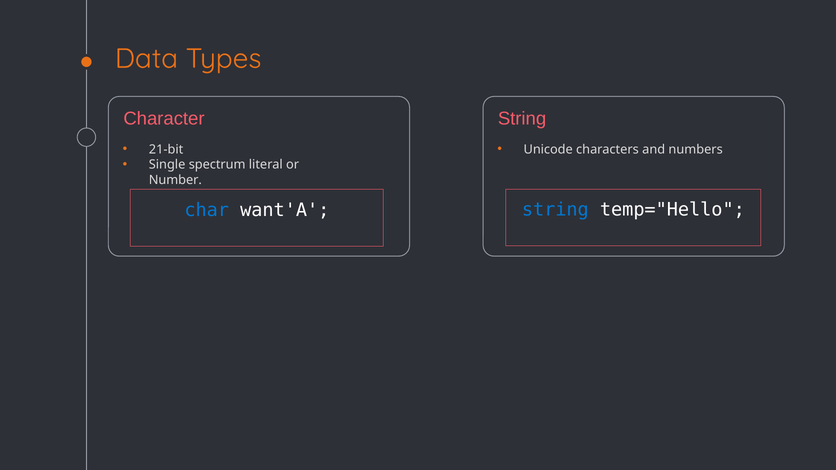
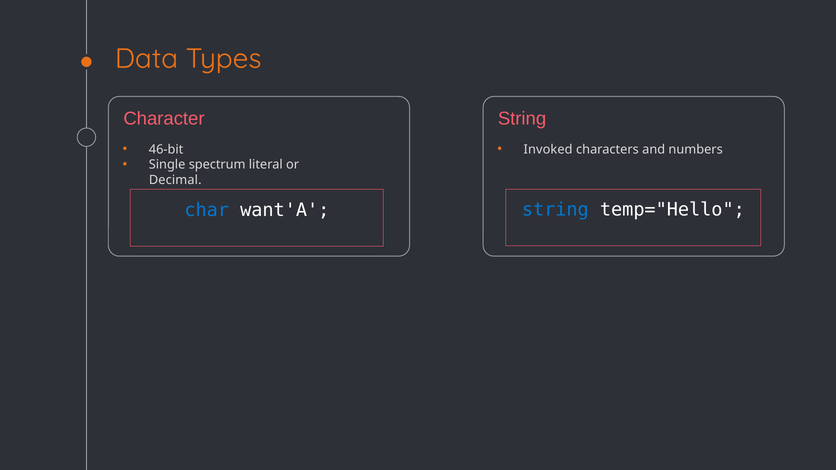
21-bit: 21-bit -> 46-bit (166, 149)
Unicode: Unicode -> Invoked (548, 149)
Number: Number -> Decimal (175, 180)
